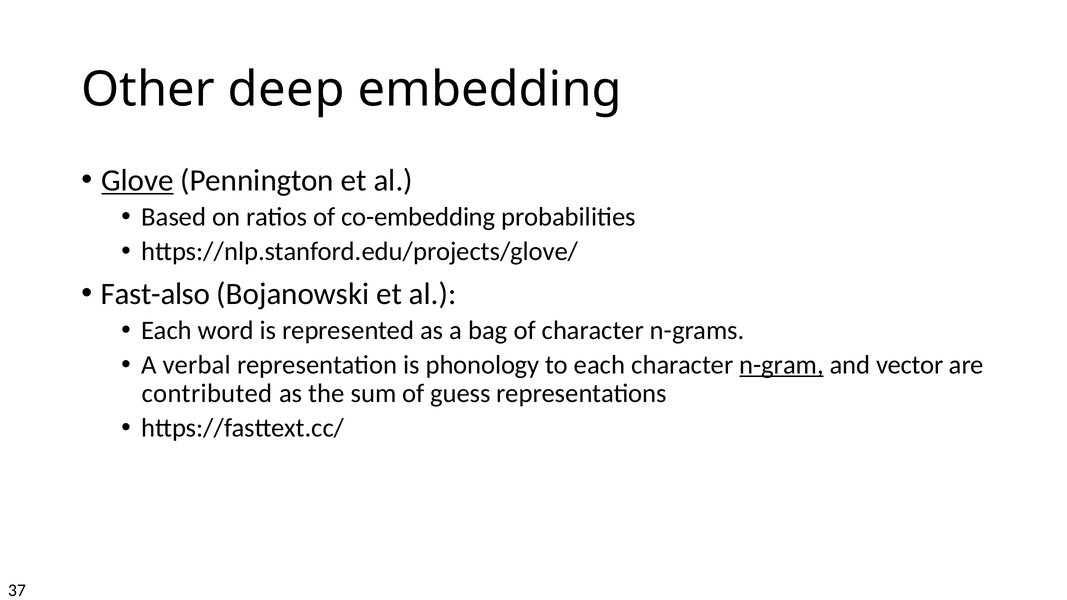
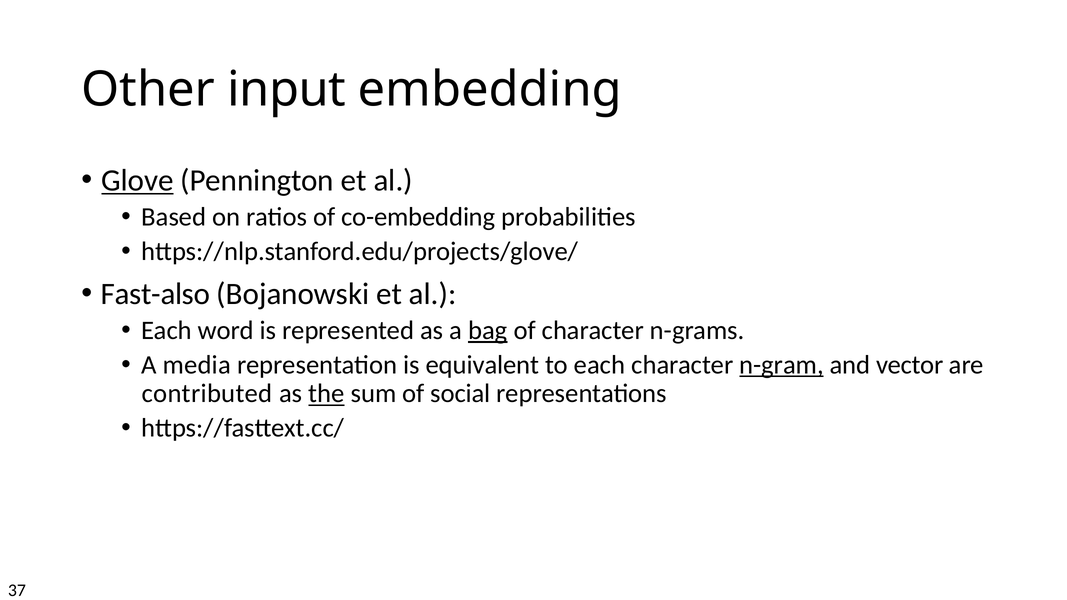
deep: deep -> input (287, 90)
bag underline: none -> present (488, 331)
verbal: verbal -> media (197, 365)
phonology: phonology -> equivalent (483, 365)
the underline: none -> present (327, 394)
guess: guess -> social (460, 394)
